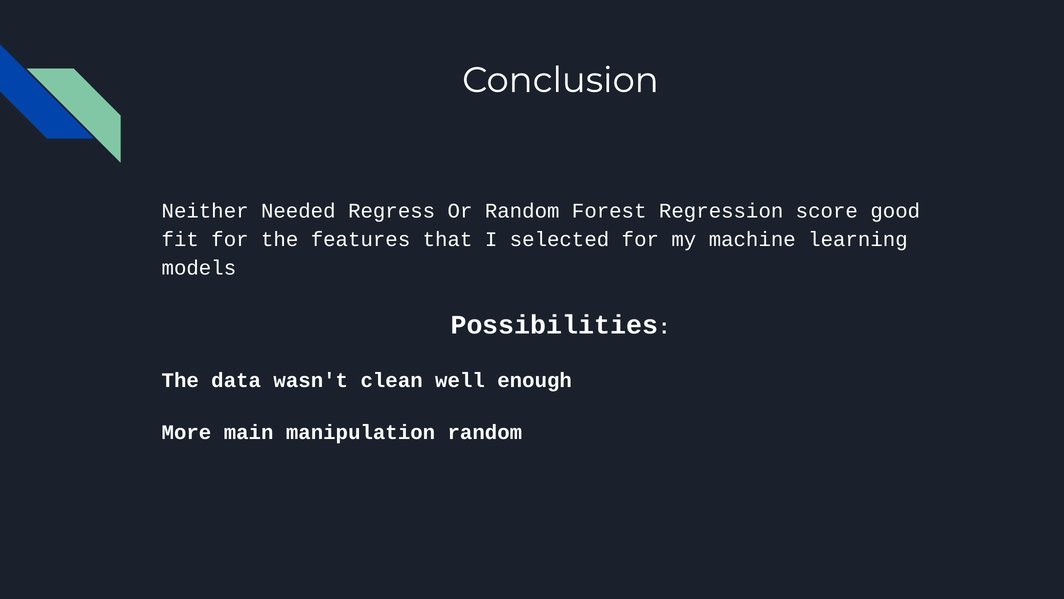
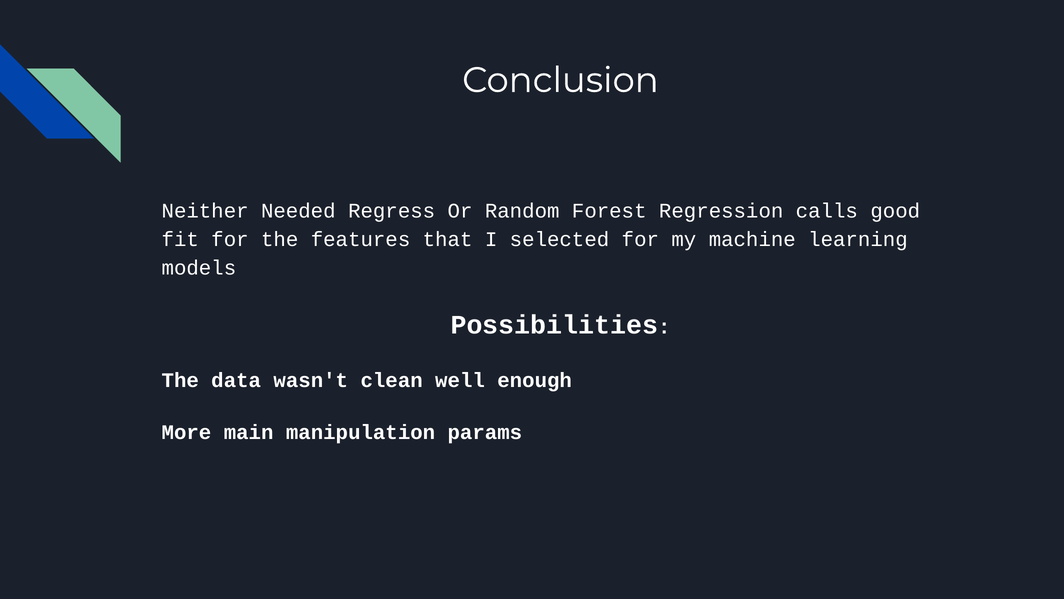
score: score -> calls (827, 211)
manipulation random: random -> params (485, 432)
